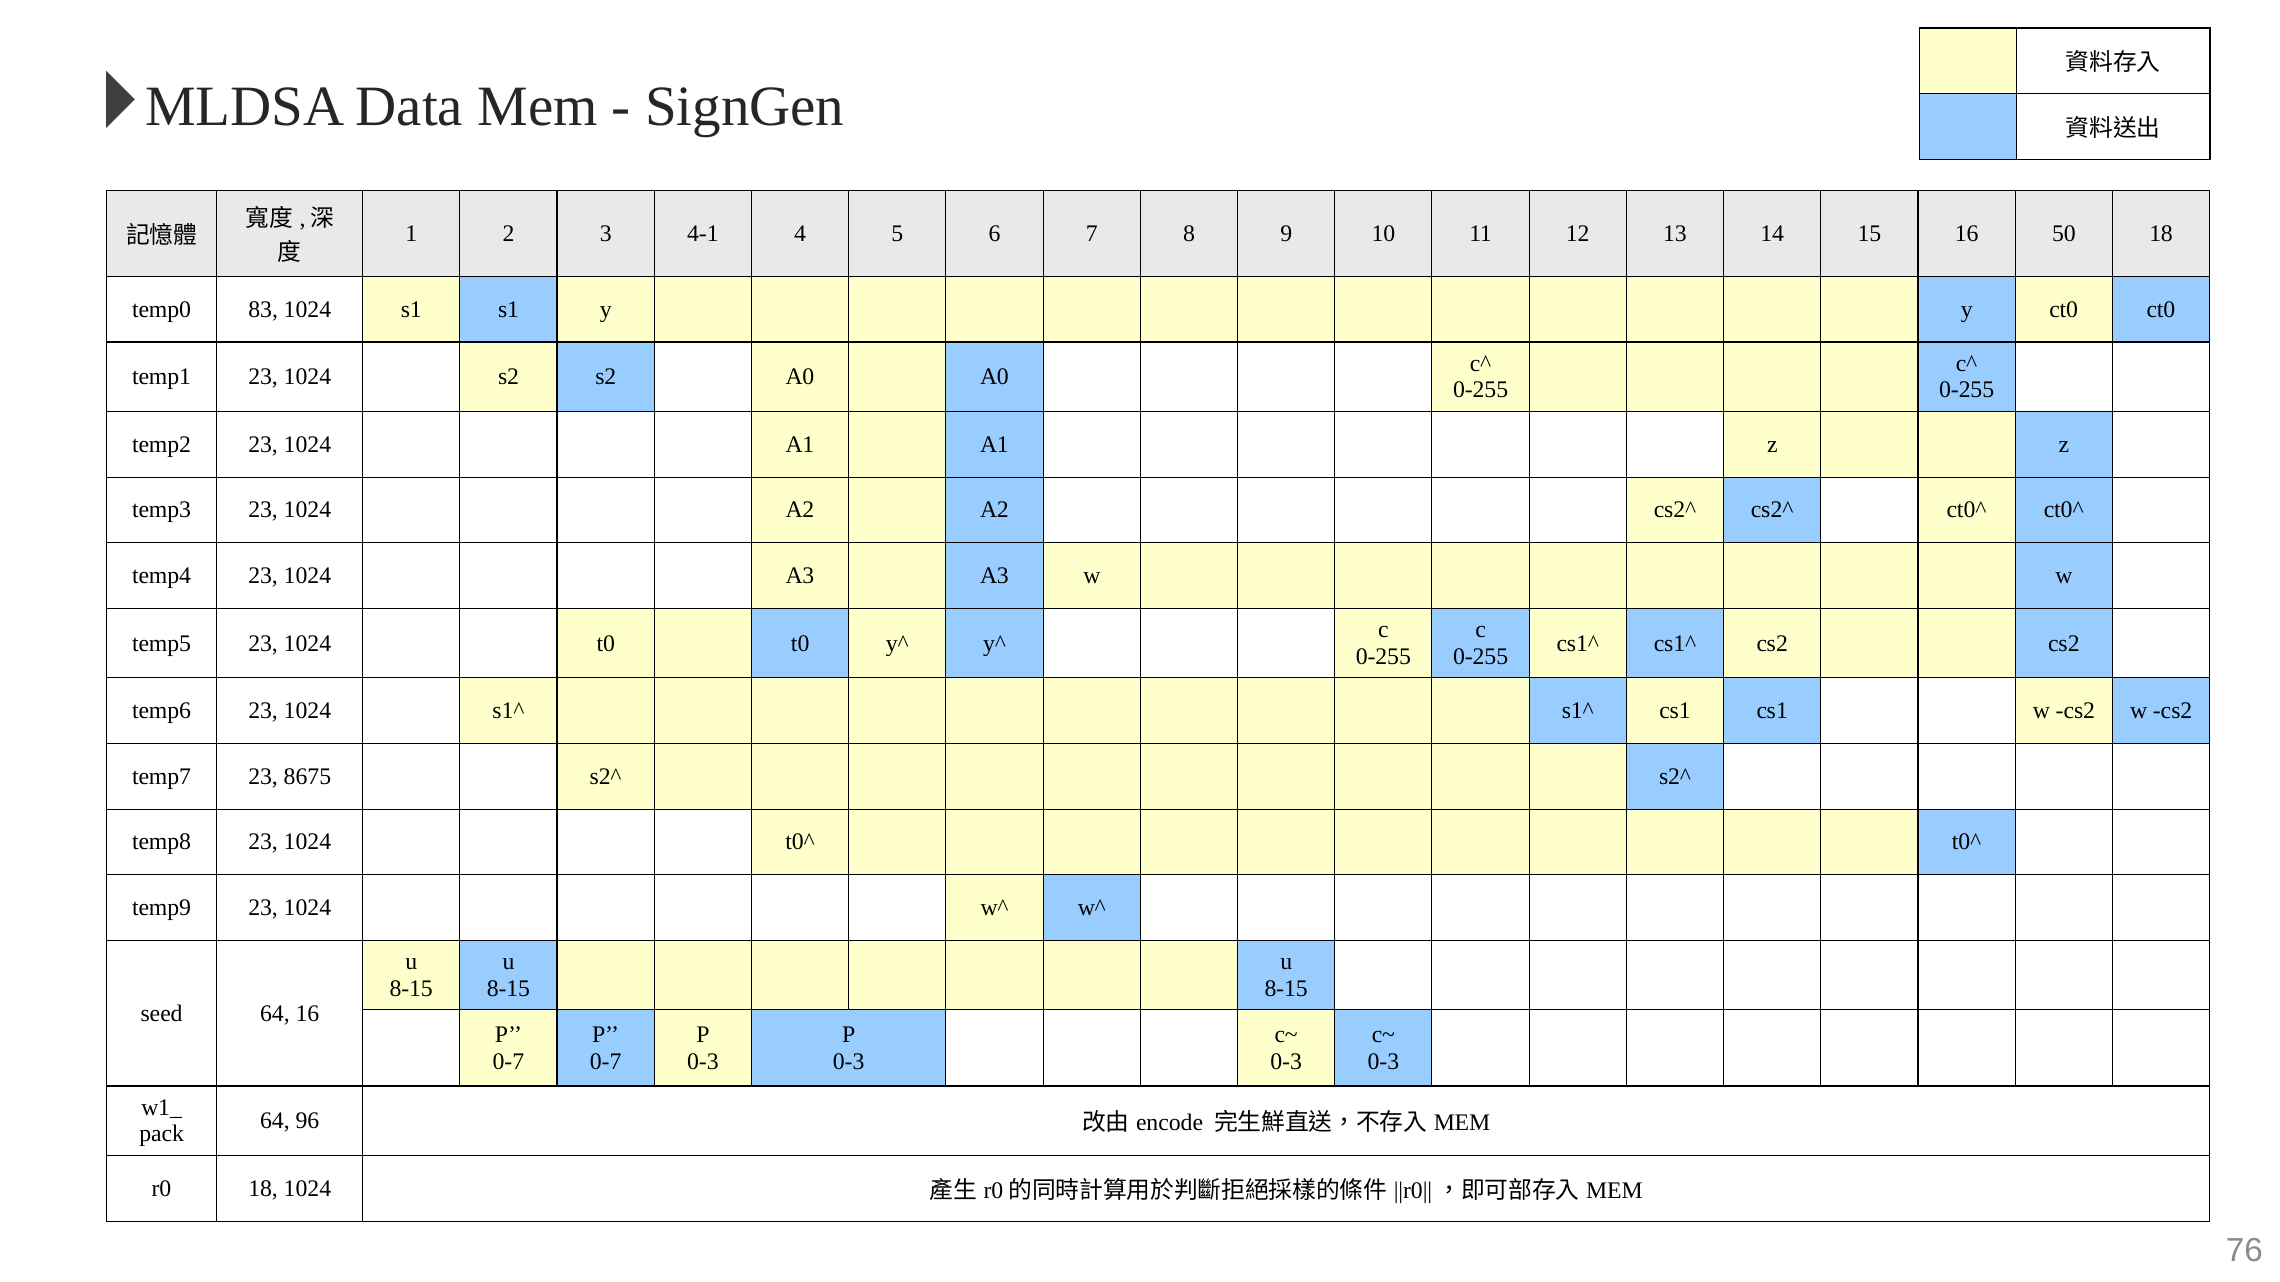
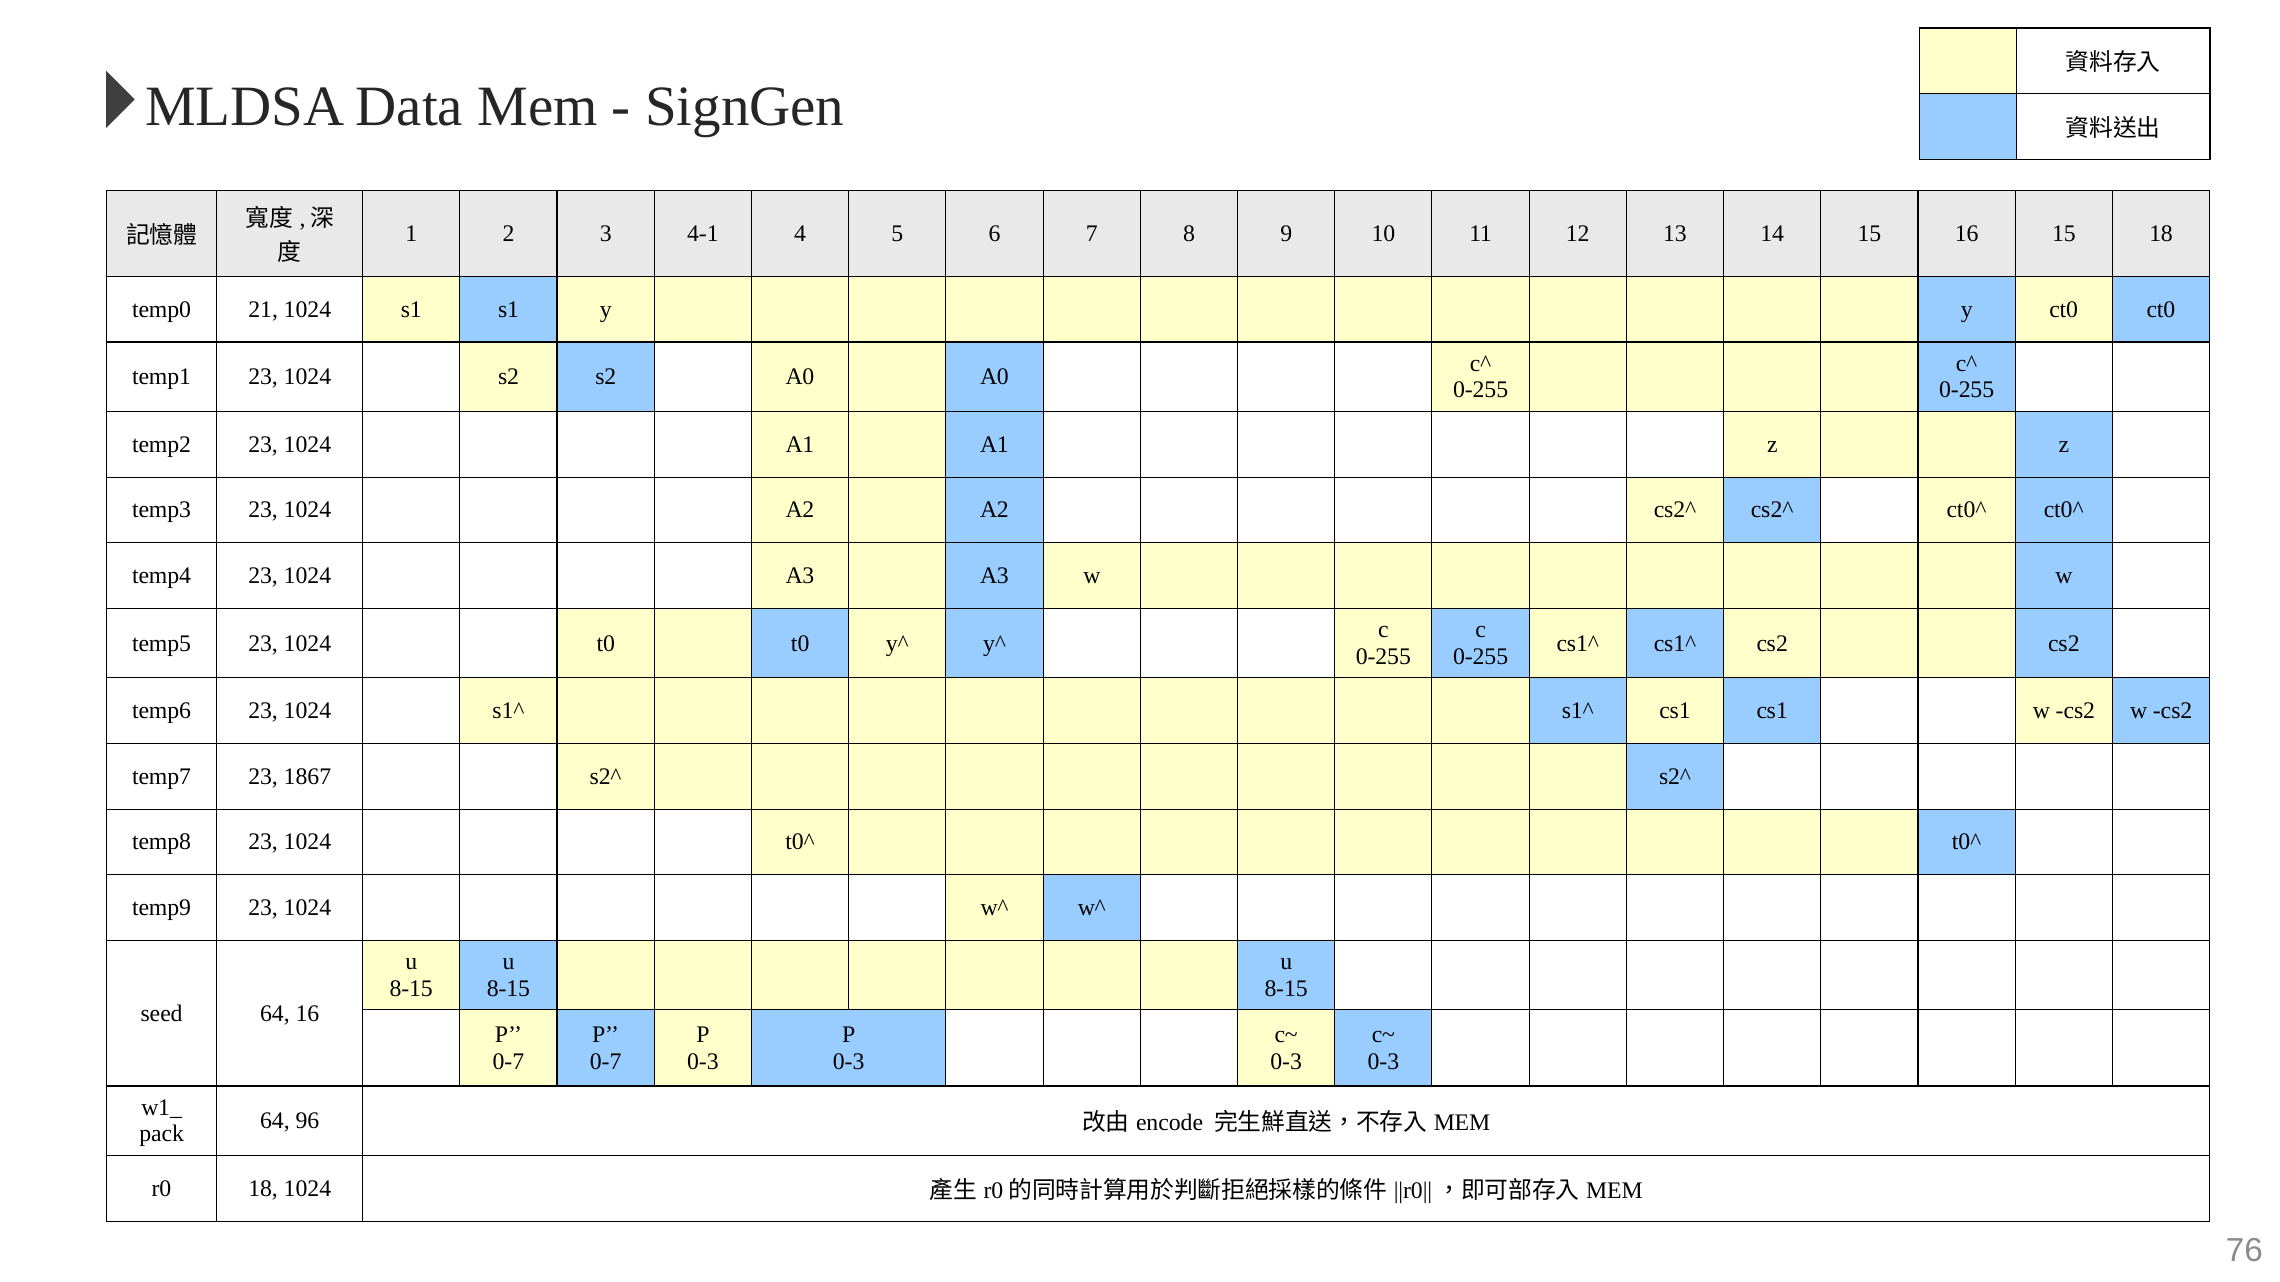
16 50: 50 -> 15 (2064, 234)
83: 83 -> 21 (263, 309)
8675: 8675 -> 1867 (307, 777)
